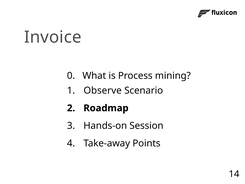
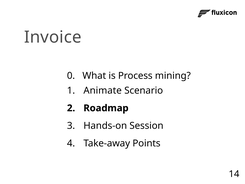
Observe: Observe -> Animate (103, 90)
